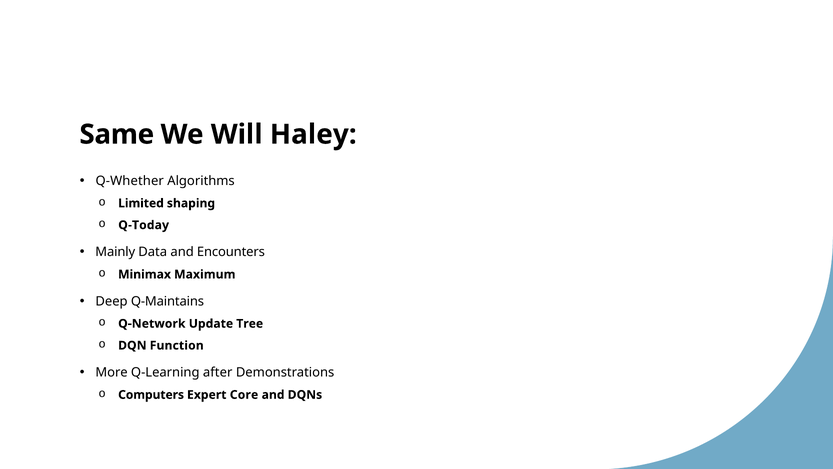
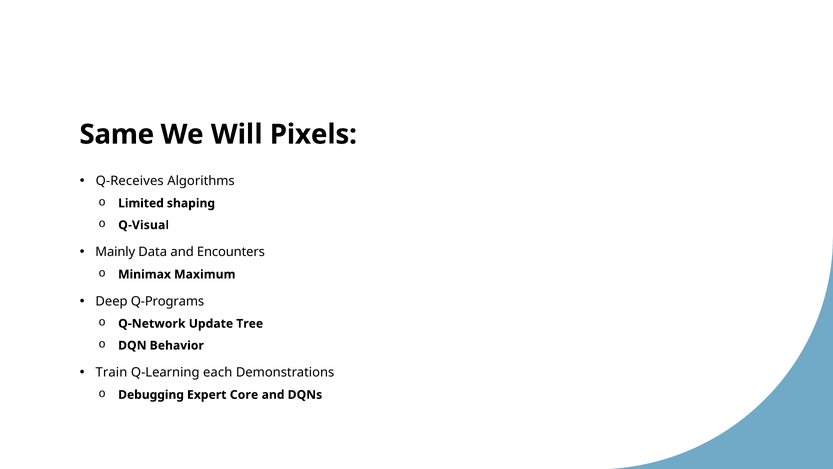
Haley: Haley -> Pixels (313, 134)
Q-Whether: Q-Whether -> Q-Receives (130, 181)
Q-Today: Q-Today -> Q-Visual (144, 225)
Q-Maintains: Q-Maintains -> Q-Programs (167, 301)
Function: Function -> Behavior (177, 345)
More: More -> Train (111, 372)
after: after -> each (218, 372)
Computers: Computers -> Debugging (151, 394)
